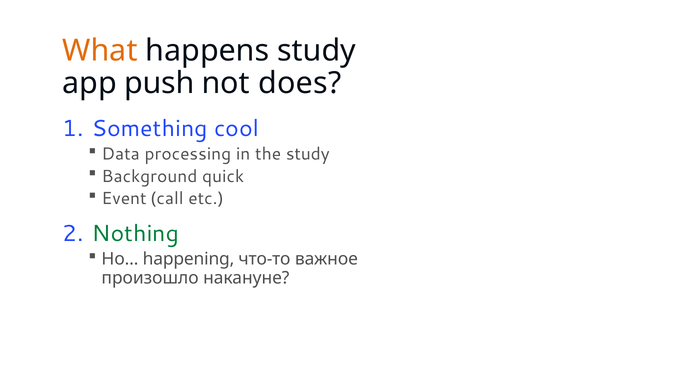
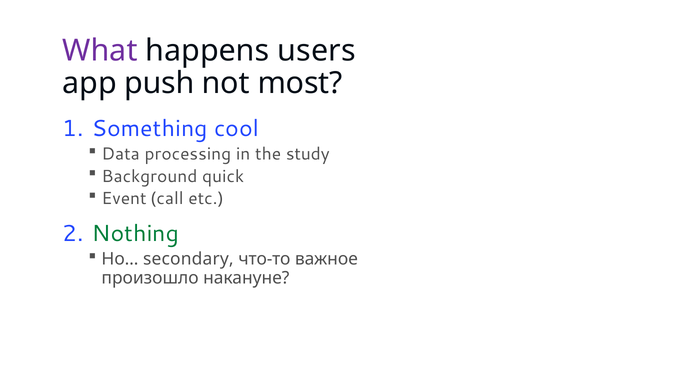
What colour: orange -> purple (100, 51)
happens study: study -> users (317, 51)
does: does -> most (300, 84)
happening: happening -> secondary (188, 259)
